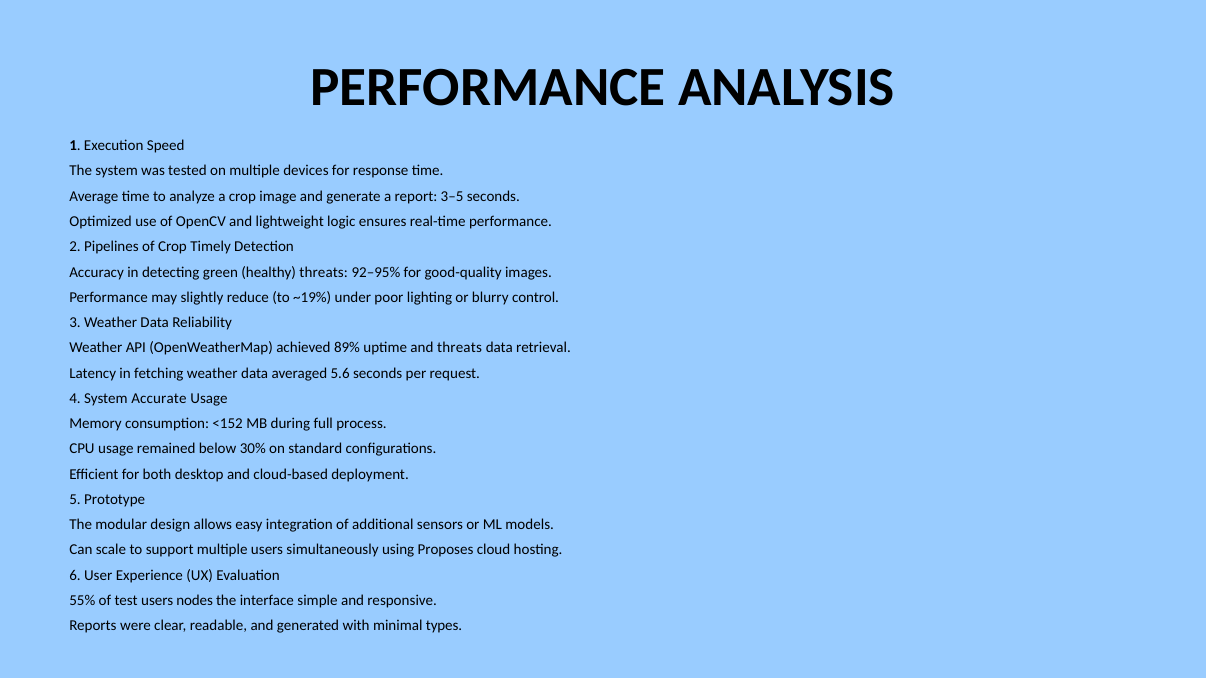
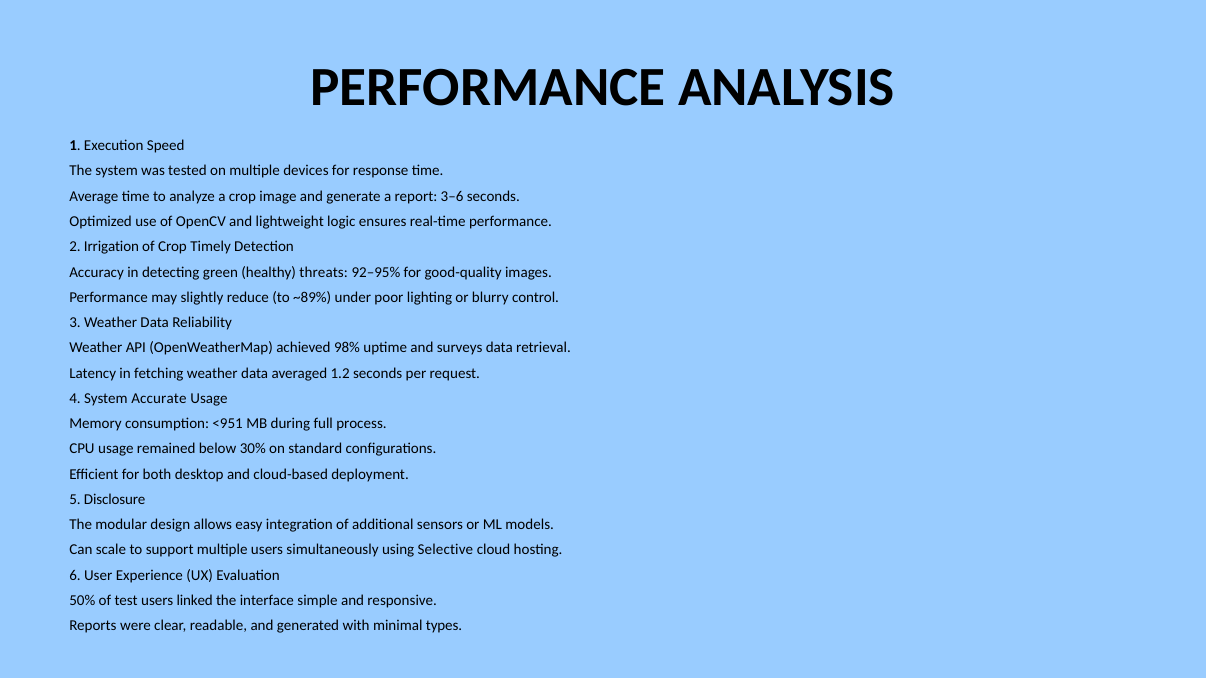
3–5: 3–5 -> 3–6 (452, 196)
Pipelines: Pipelines -> Irrigation (111, 247)
~19%: ~19% -> ~89% (312, 297)
89%: 89% -> 98% (347, 348)
and threats: threats -> surveys (460, 348)
5.6: 5.6 -> 1.2 (340, 373)
<152: <152 -> <951 (228, 424)
Prototype: Prototype -> Disclosure (115, 500)
Proposes: Proposes -> Selective (445, 550)
55%: 55% -> 50% (82, 601)
nodes: nodes -> linked (195, 601)
